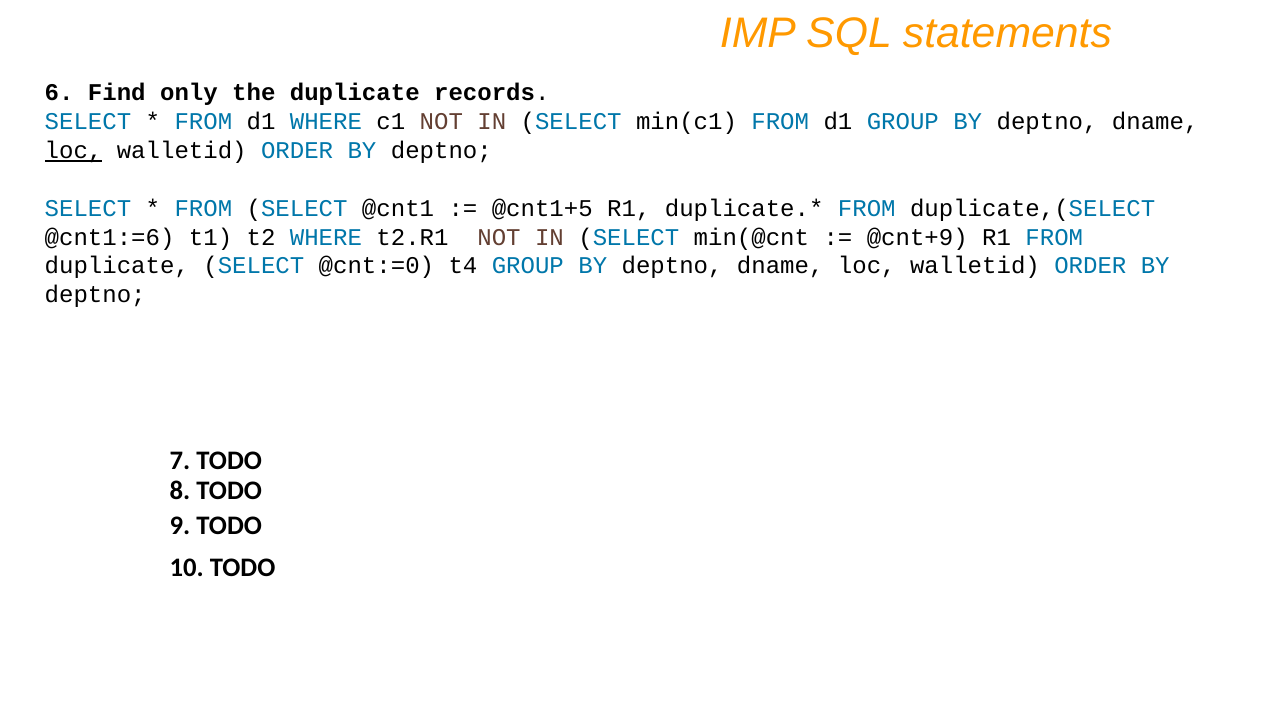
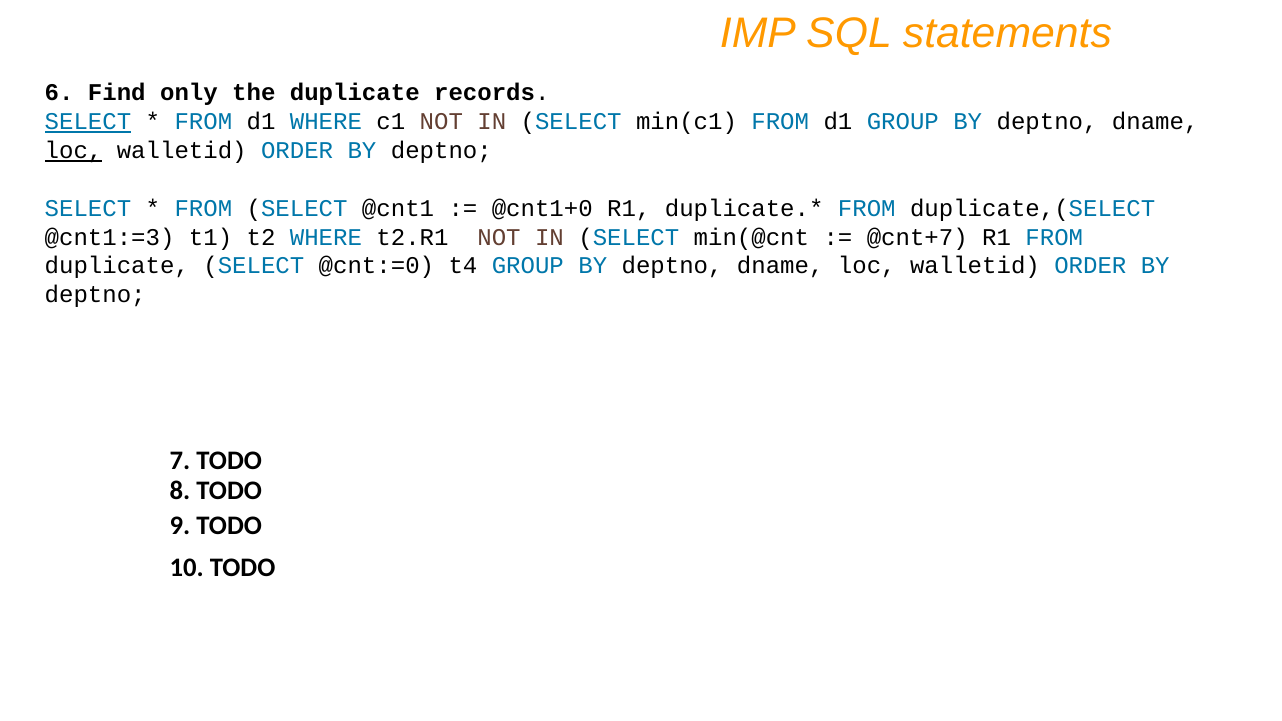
SELECT underline: none -> present (88, 122)
@cnt1+5: @cnt1+5 -> @cnt1+0 (542, 208)
@cnt1:=6: @cnt1:=6 -> @cnt1:=3 (110, 237)
@cnt+9: @cnt+9 -> @cnt+7 (917, 237)
